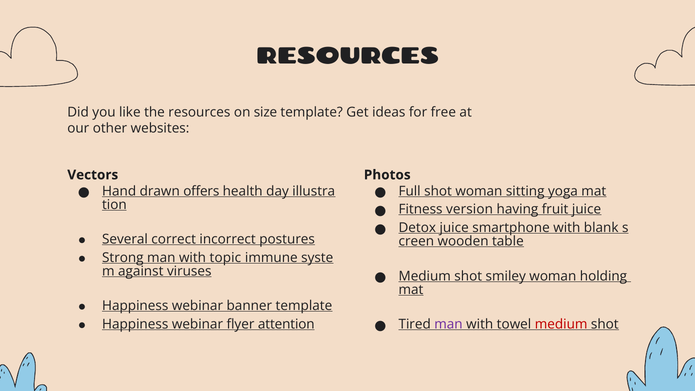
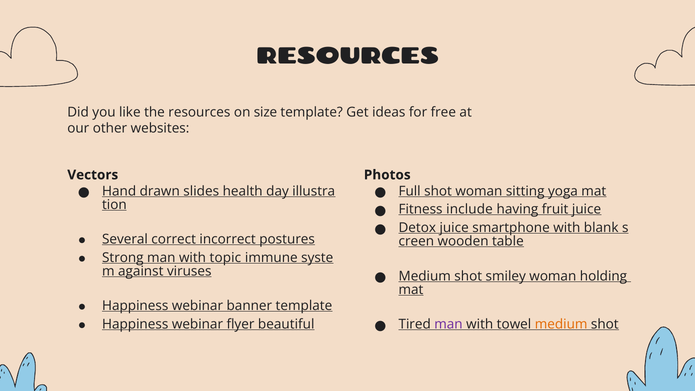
offers: offers -> slides (201, 191)
version: version -> include (469, 210)
attention: attention -> beautiful (286, 324)
medium colour: red -> orange (561, 324)
